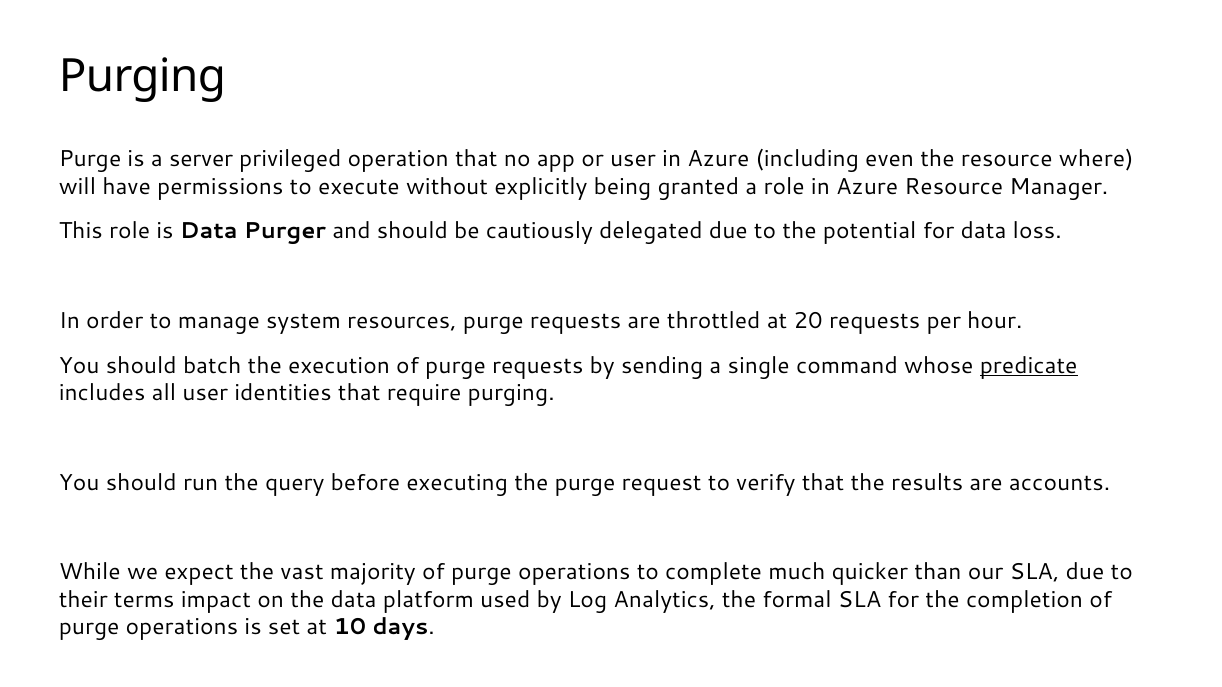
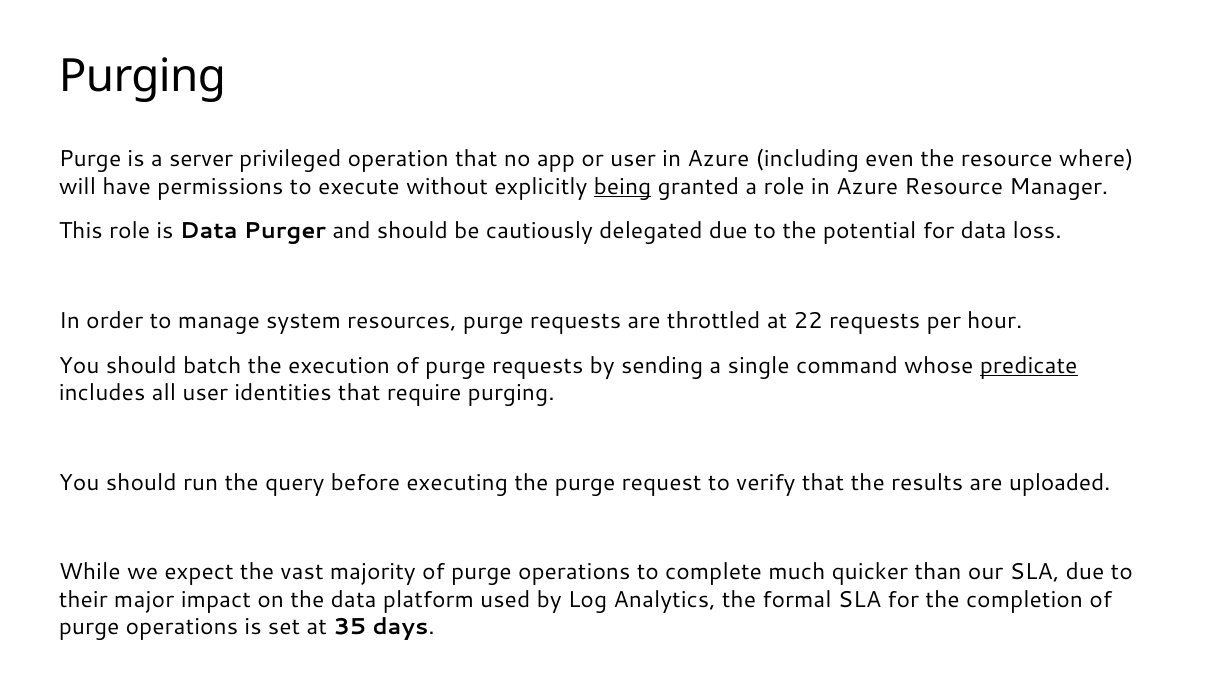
being underline: none -> present (623, 187)
20: 20 -> 22 (808, 321)
accounts: accounts -> uploaded (1060, 483)
terms: terms -> major (144, 600)
10: 10 -> 35 (350, 628)
